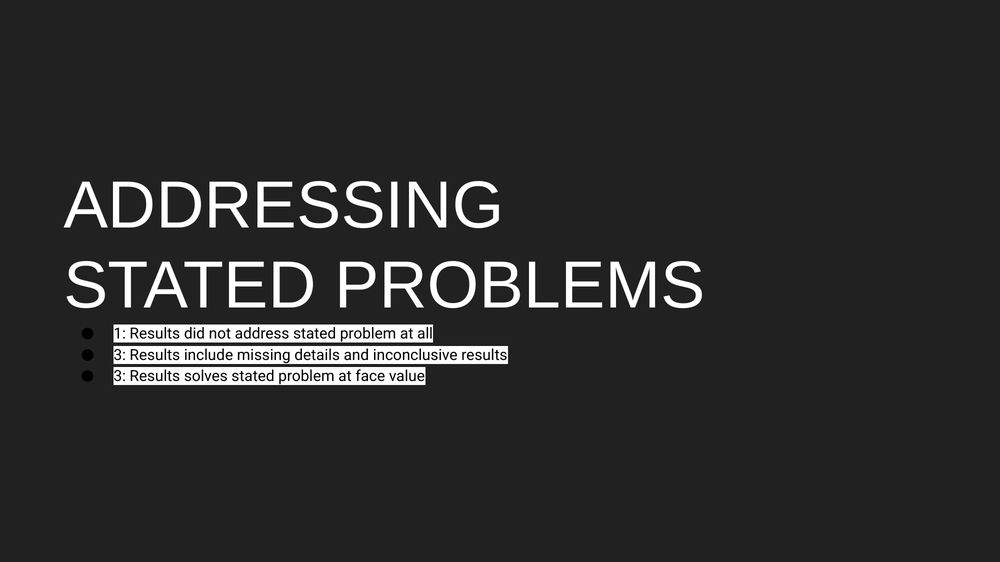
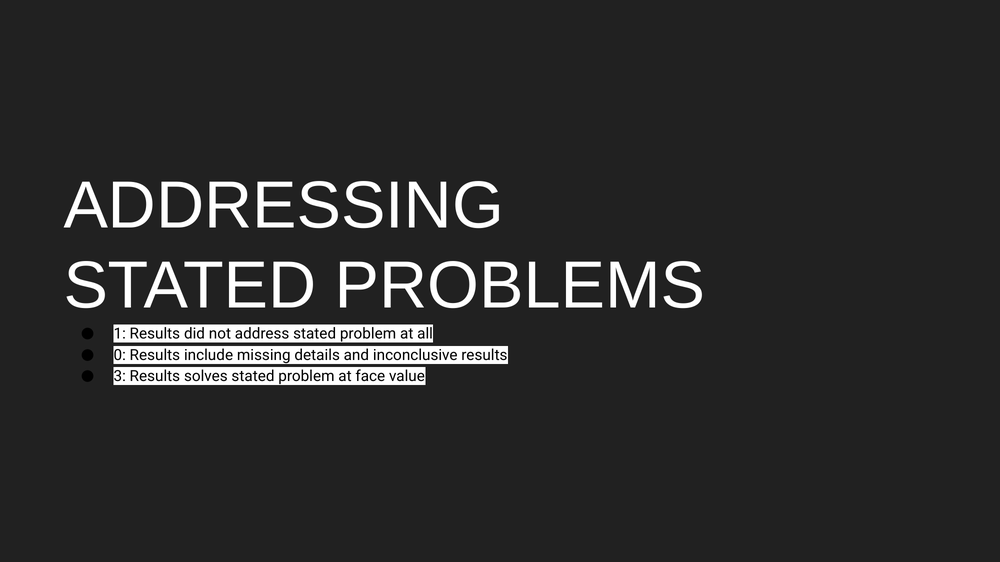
3: 3 -> 0 (120, 355)
